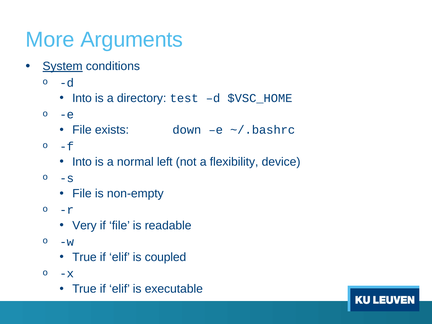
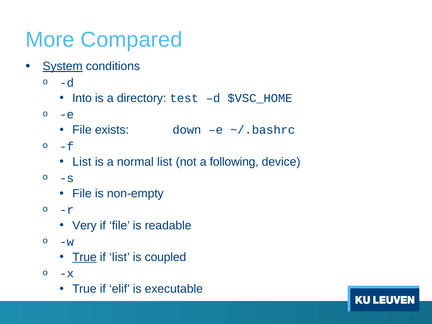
Arguments: Arguments -> Compared (132, 40)
Into: Into -> List (82, 162)
normal left: left -> list (165, 162)
flexibility: flexibility -> following (234, 162)
True underline: none -> present (84, 257)
elif: elif -> list (119, 257)
